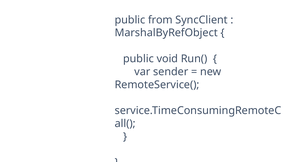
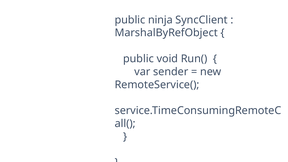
from: from -> ninja (160, 20)
